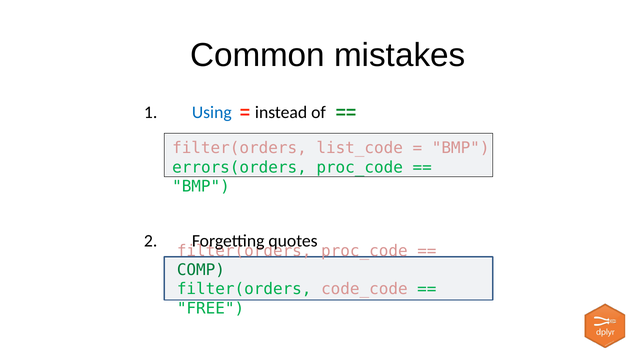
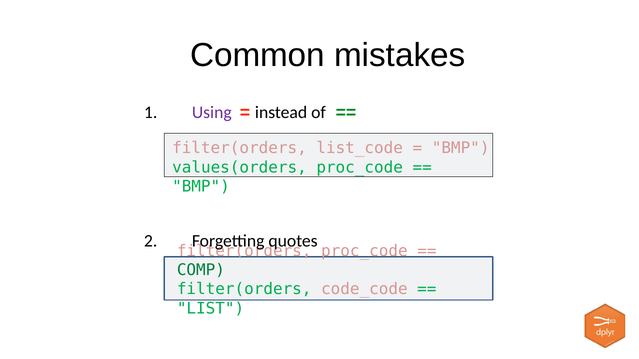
Using colour: blue -> purple (212, 113)
errors(orders: errors(orders -> values(orders (239, 168)
FREE: FREE -> LIST (211, 309)
